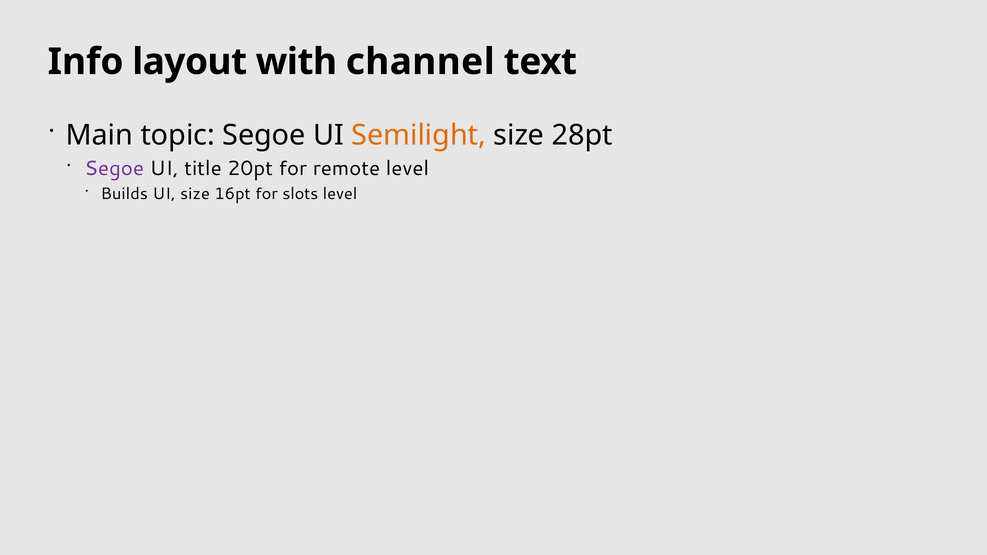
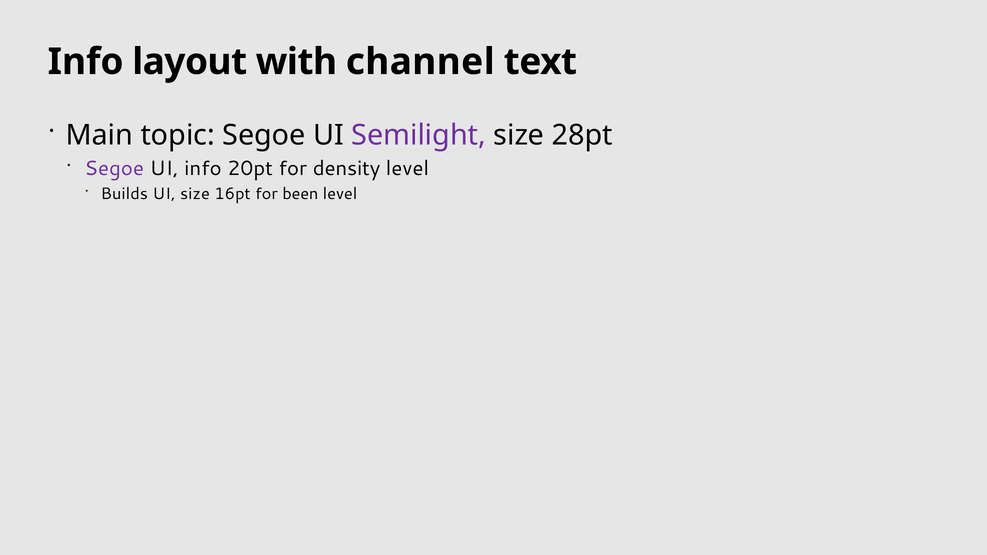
Semilight colour: orange -> purple (419, 135)
UI title: title -> info (203, 169)
remote: remote -> density (347, 169)
slots: slots -> been (300, 194)
